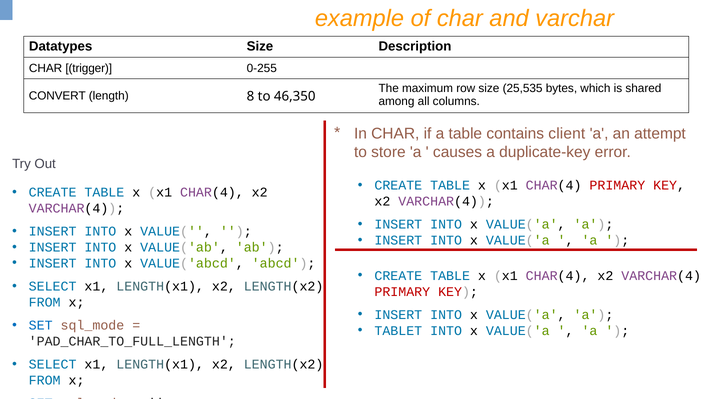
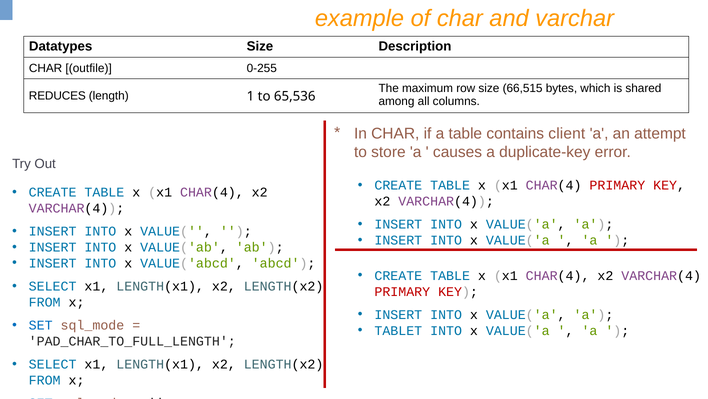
trigger: trigger -> outfile (89, 68)
25,535: 25,535 -> 66,515 (523, 88)
CONVERT: CONVERT -> REDUCES (57, 96)
8: 8 -> 1 (251, 96)
46,350: 46,350 -> 65,536 (295, 96)
